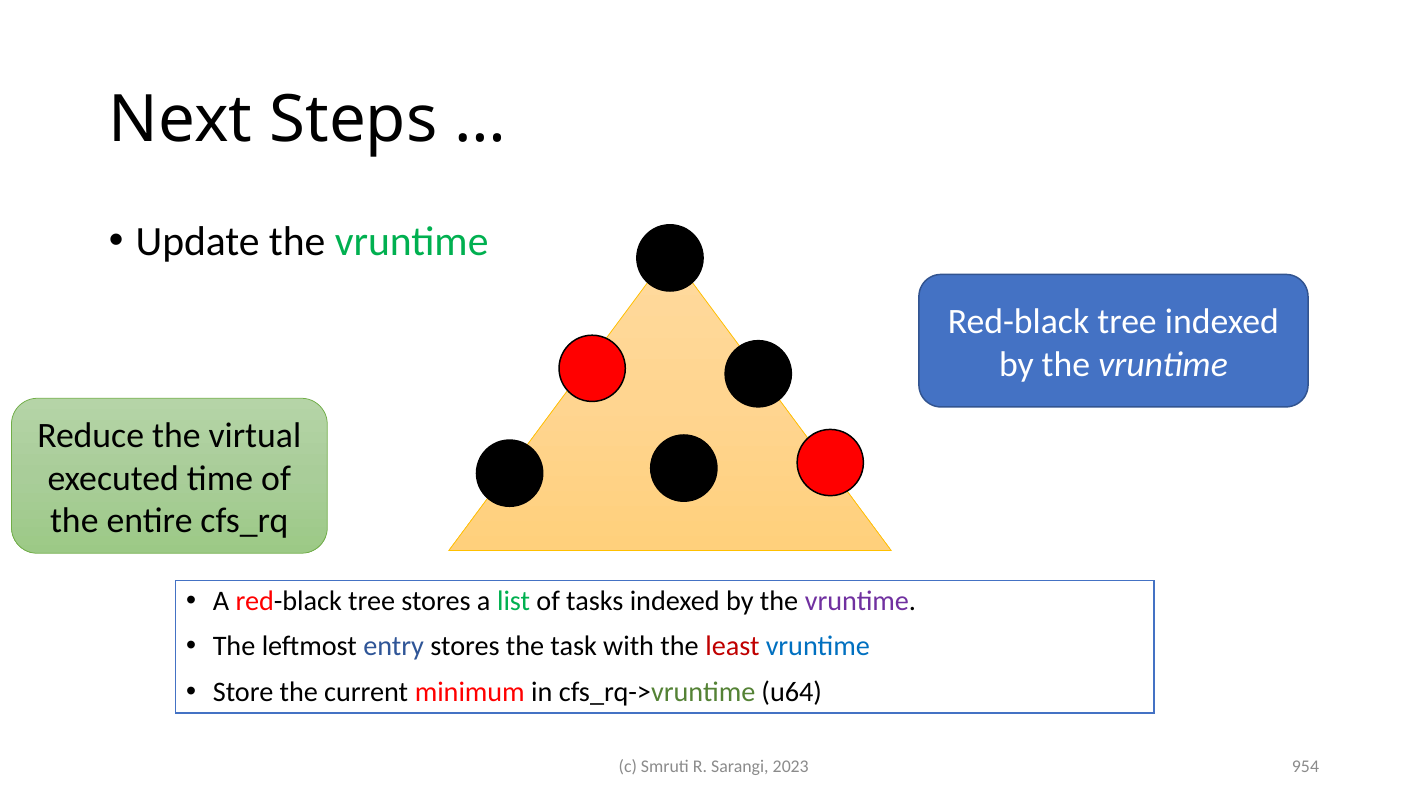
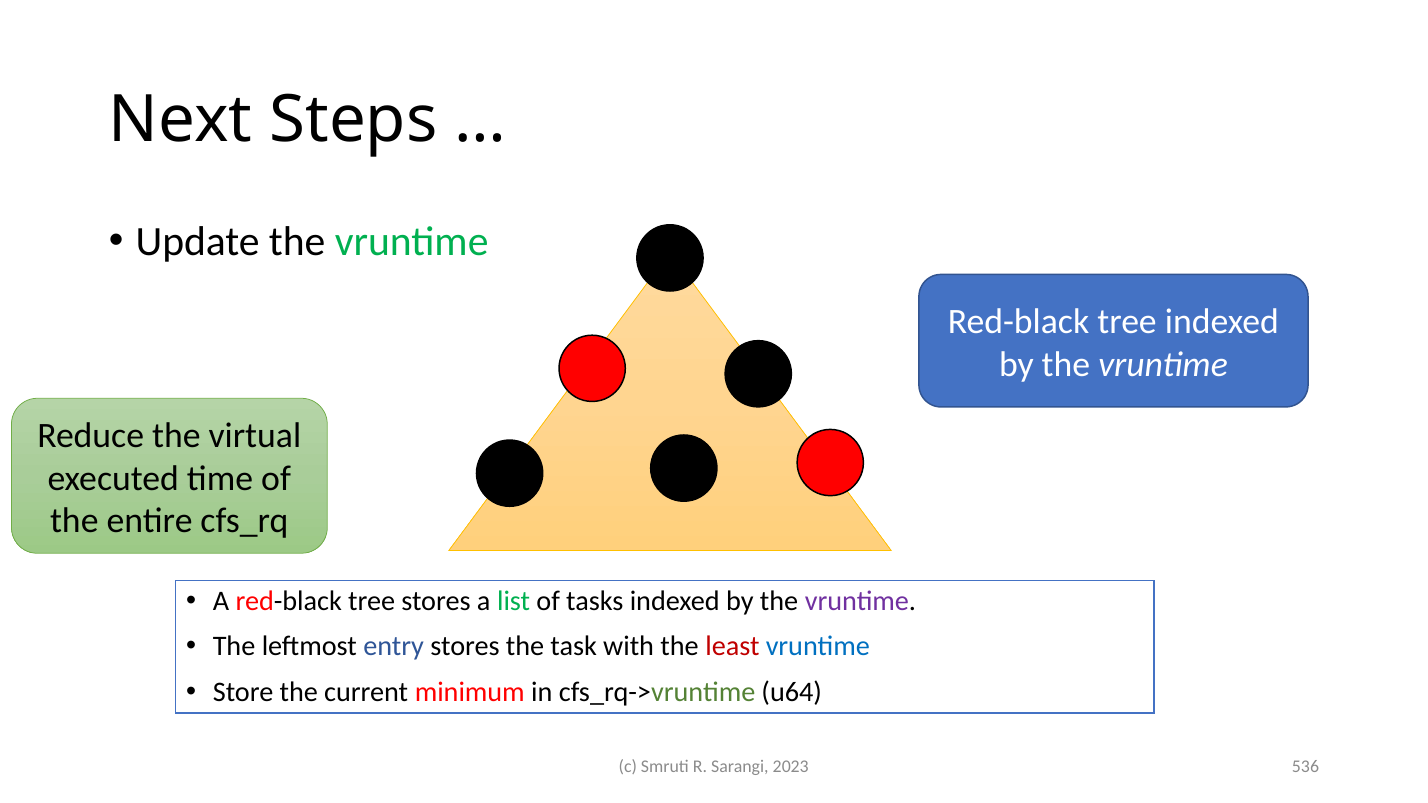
954: 954 -> 536 (1306, 767)
